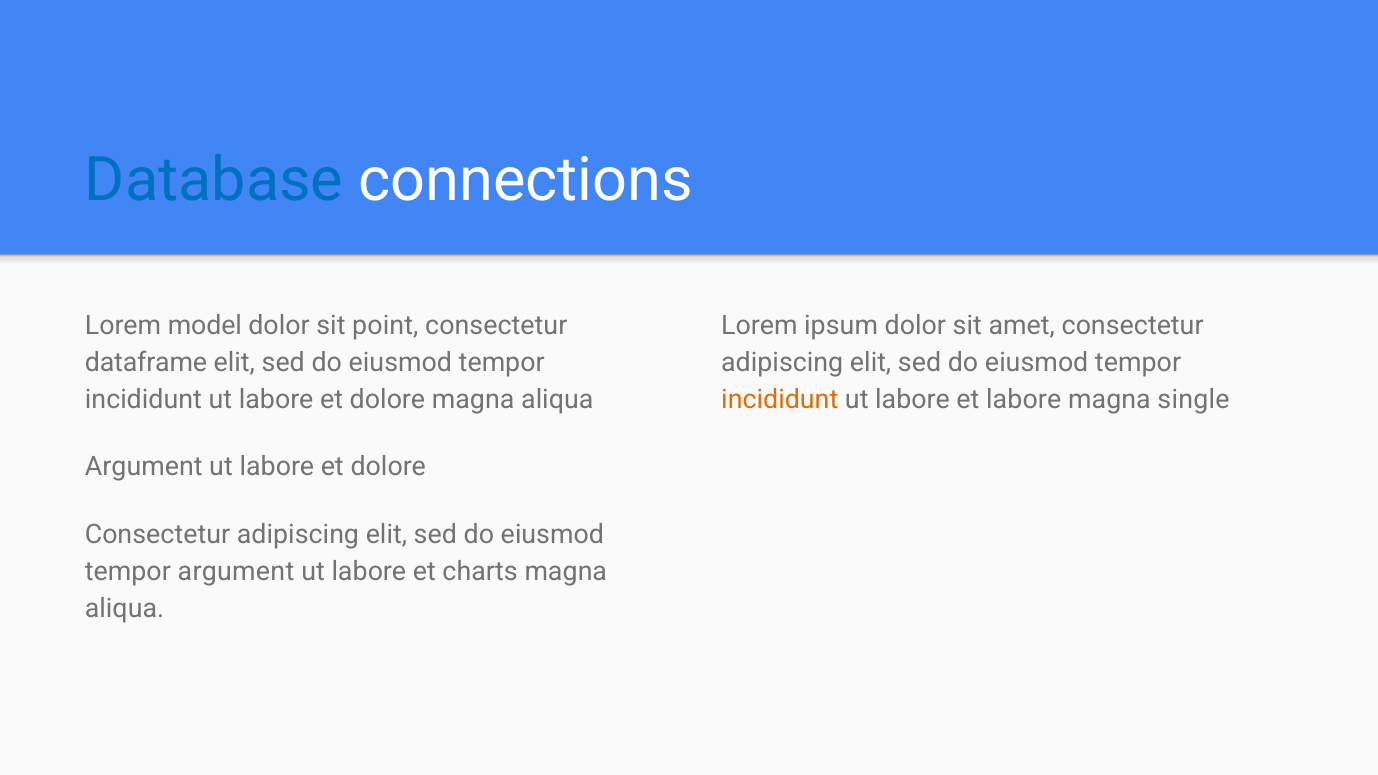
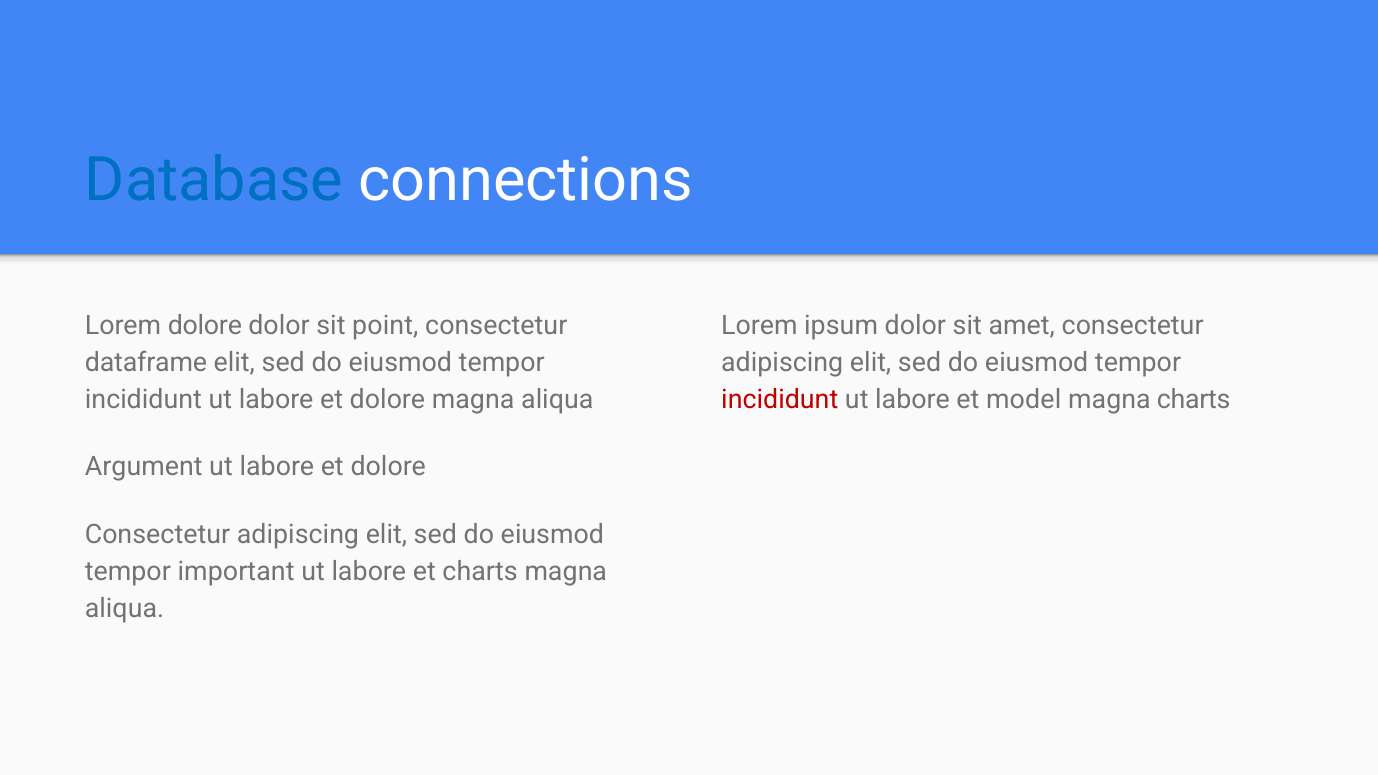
Lorem model: model -> dolore (205, 326)
incididunt colour: orange -> red (780, 400)
et labore: labore -> model (1024, 400)
magna single: single -> charts (1194, 400)
tempor argument: argument -> important (236, 572)
